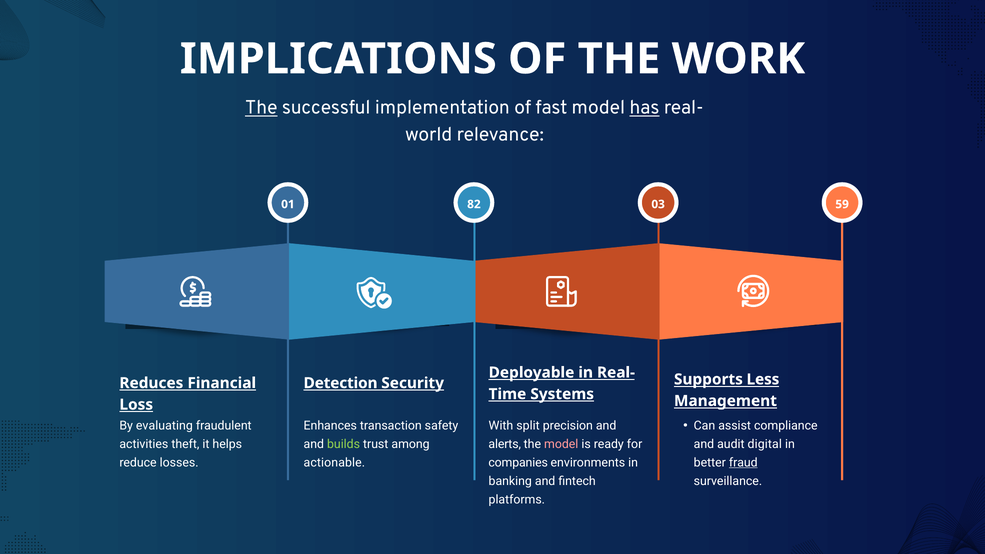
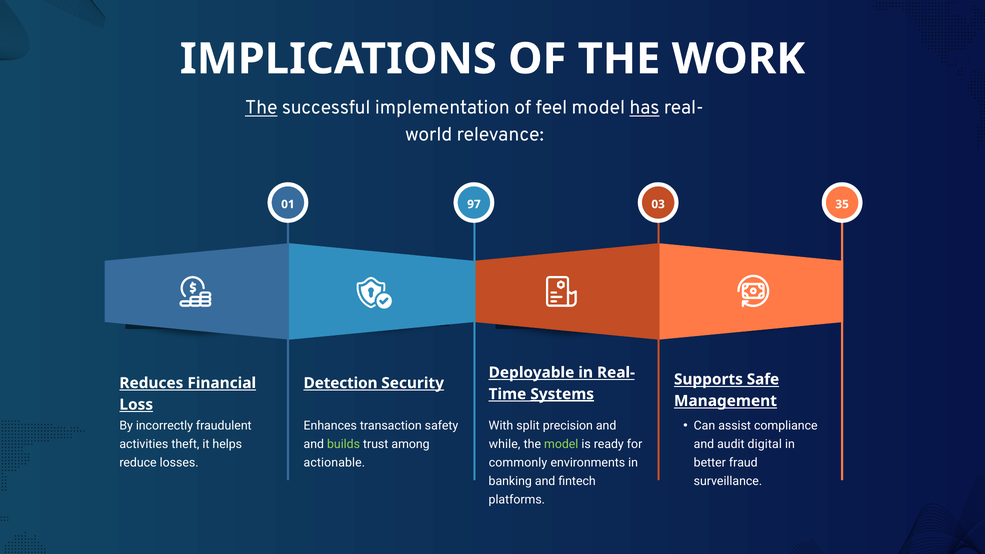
fast: fast -> feel (551, 108)
82: 82 -> 97 (474, 204)
59: 59 -> 35 (842, 204)
Less: Less -> Safe (763, 379)
Systems underline: none -> present (562, 394)
evaluating: evaluating -> incorrectly (164, 426)
alerts: alerts -> while (505, 444)
model colour: pink -> light green (561, 444)
companies: companies -> commonly (518, 463)
fraud underline: present -> none (743, 463)
